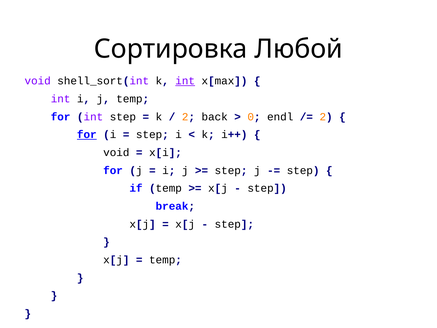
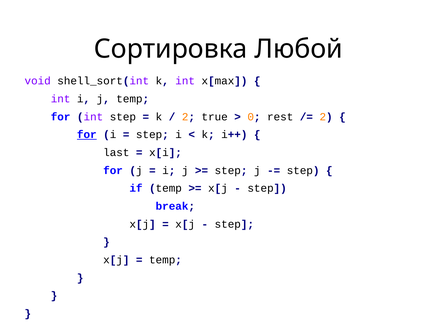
int underline: present -> none (185, 81)
back: back -> true (215, 117)
endl: endl -> rest (280, 117)
void: void -> last (116, 152)
